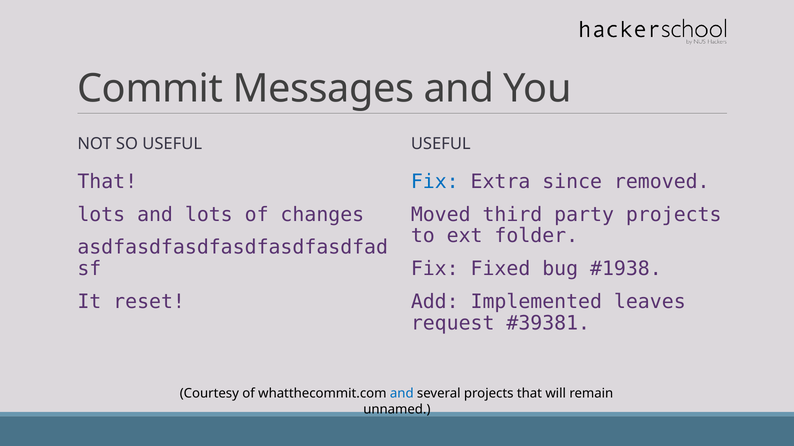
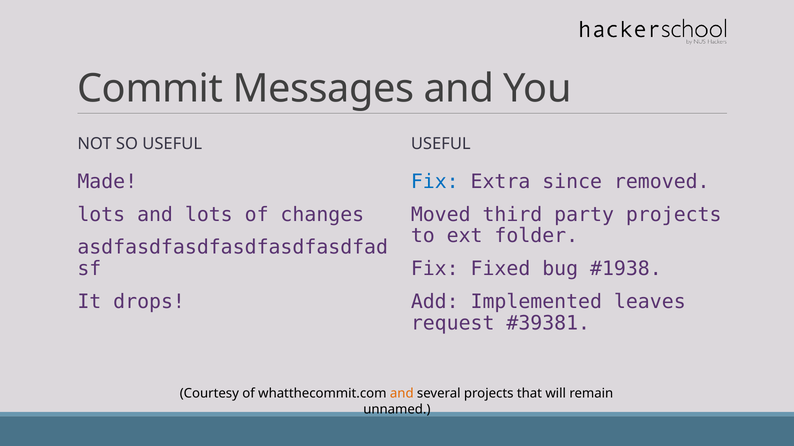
That: That -> Made (107, 182)
reset: reset -> drops (149, 302)
and colour: blue -> orange (402, 394)
